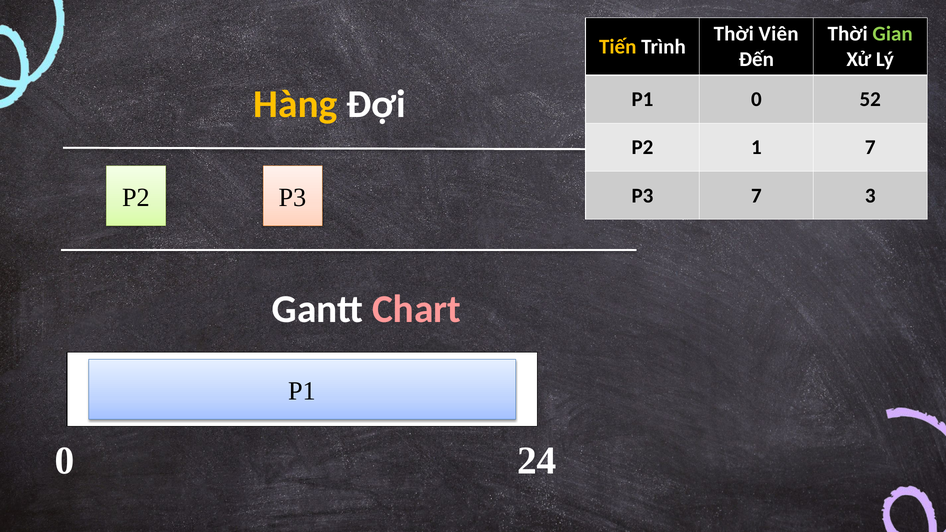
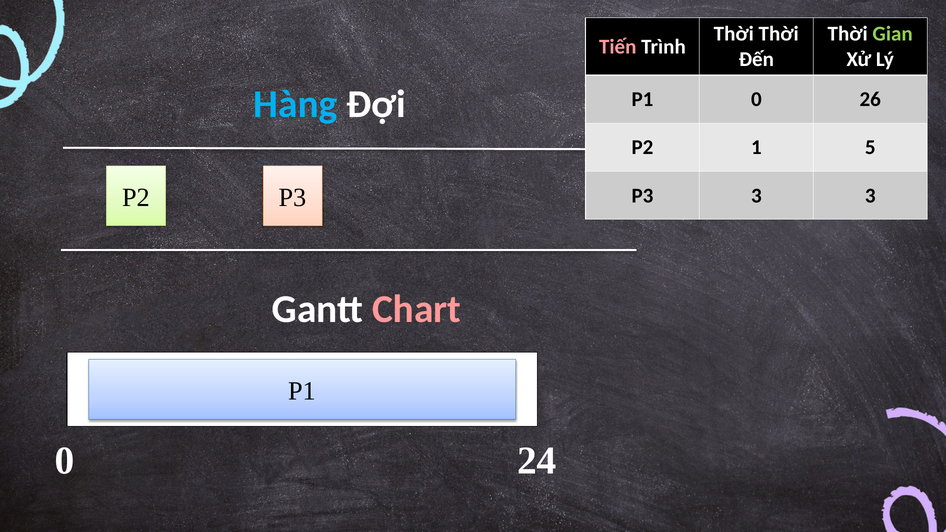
Thời Viên: Viên -> Thời (779, 34)
Tiến colour: yellow -> pink (618, 47)
Hàng colour: yellow -> light blue (295, 104)
52: 52 -> 26 (870, 99)
1 7: 7 -> 5 (870, 148)
P3 7: 7 -> 3 (756, 196)
